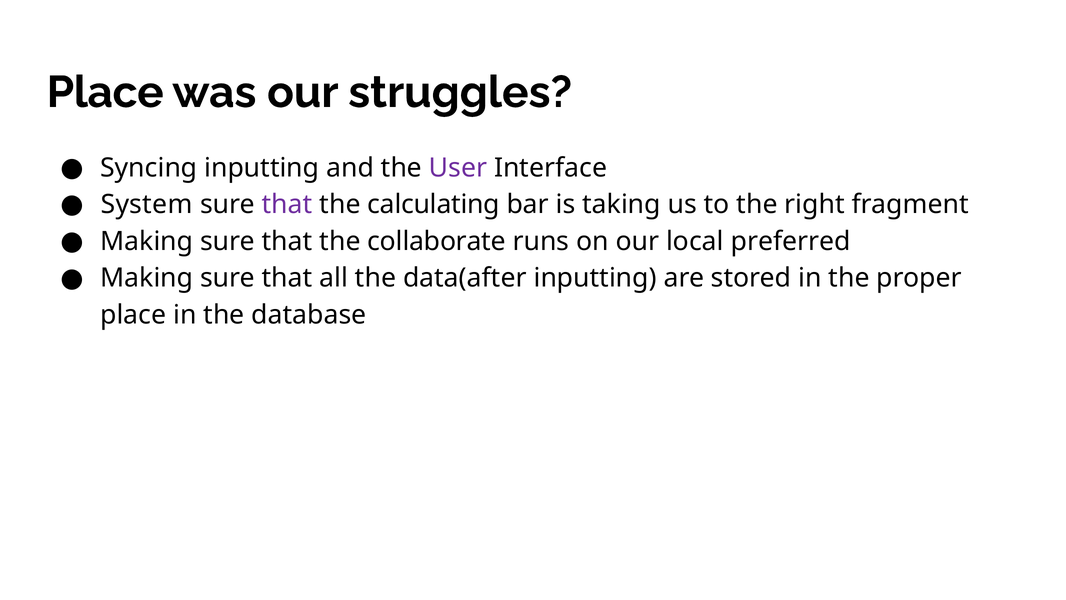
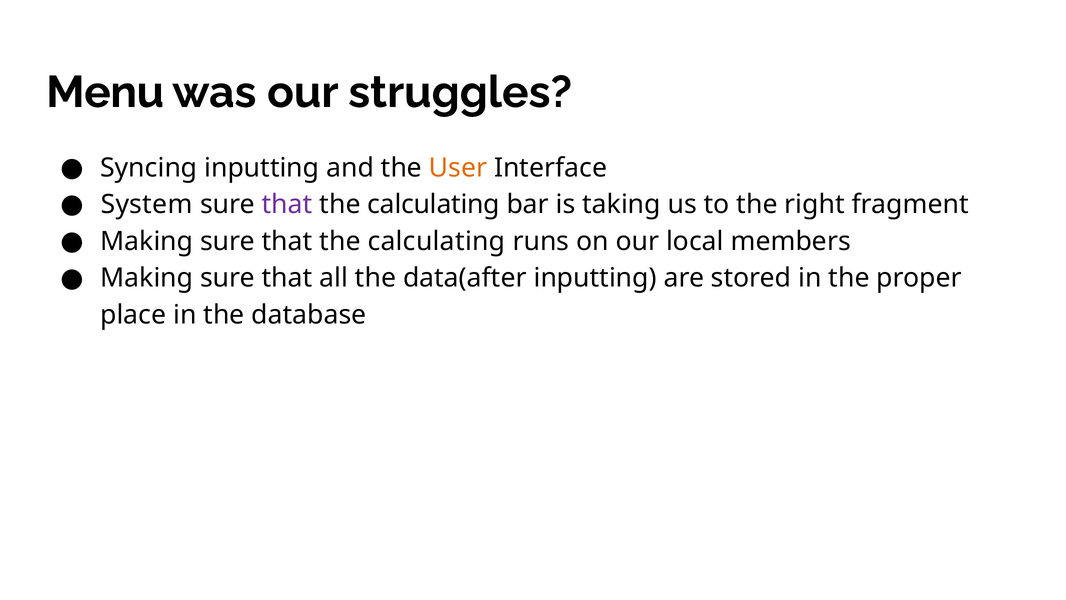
Place: Place -> Menu (105, 92)
User colour: purple -> orange (458, 168)
collaborate: collaborate -> calculating (436, 241)
preferred: preferred -> members (791, 241)
